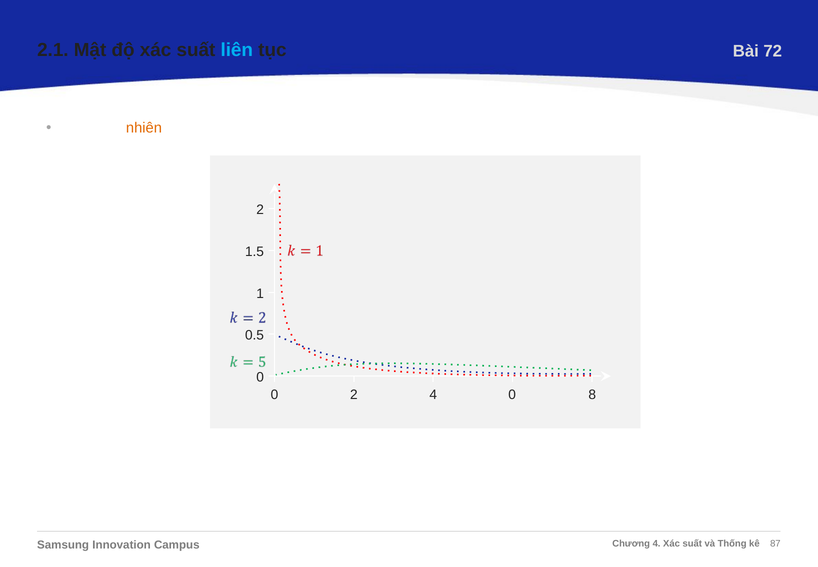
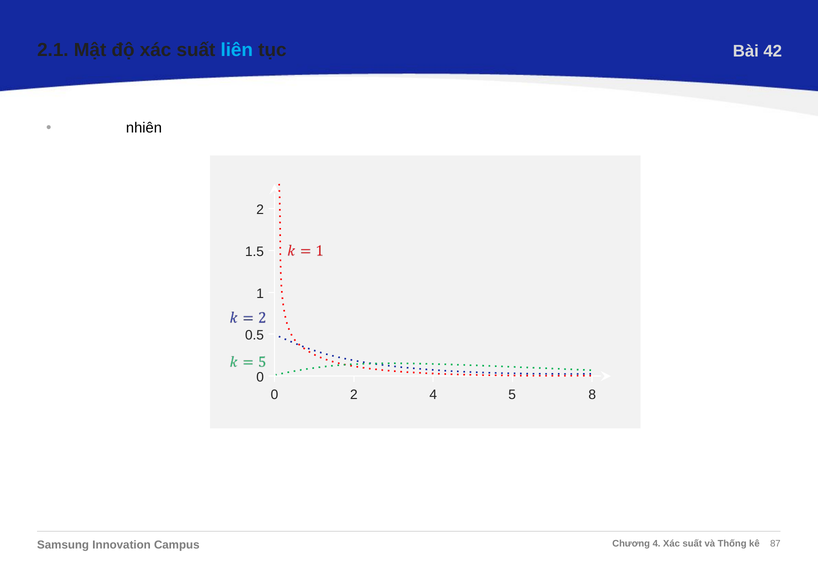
72: 72 -> 42 (773, 51)
nhiên colour: orange -> black (144, 128)
4 0: 0 -> 5 (512, 394)
